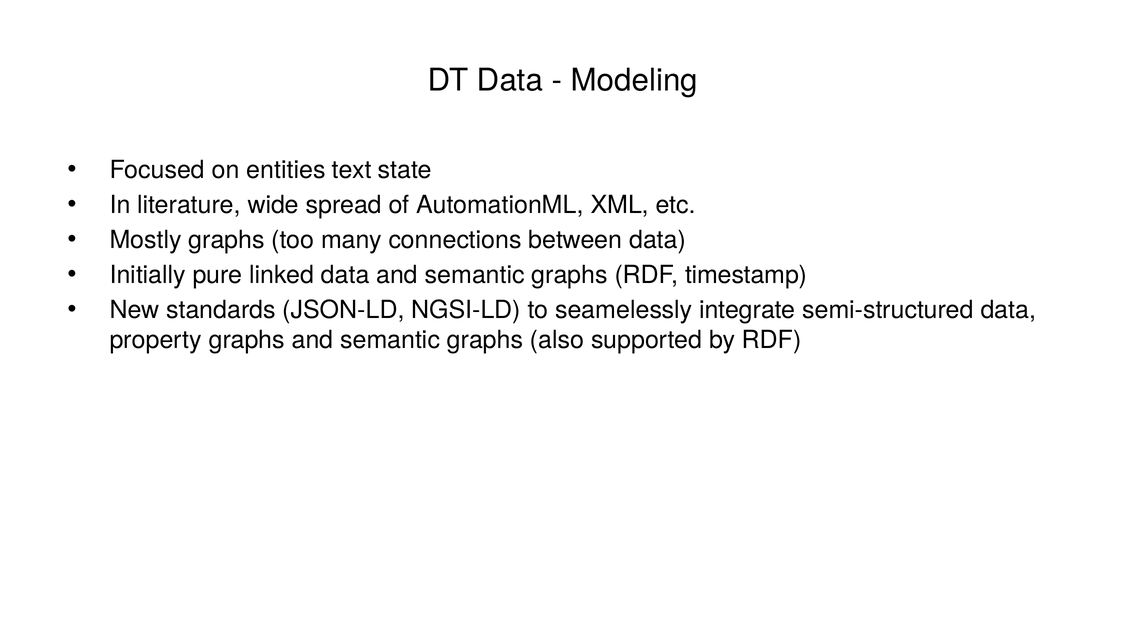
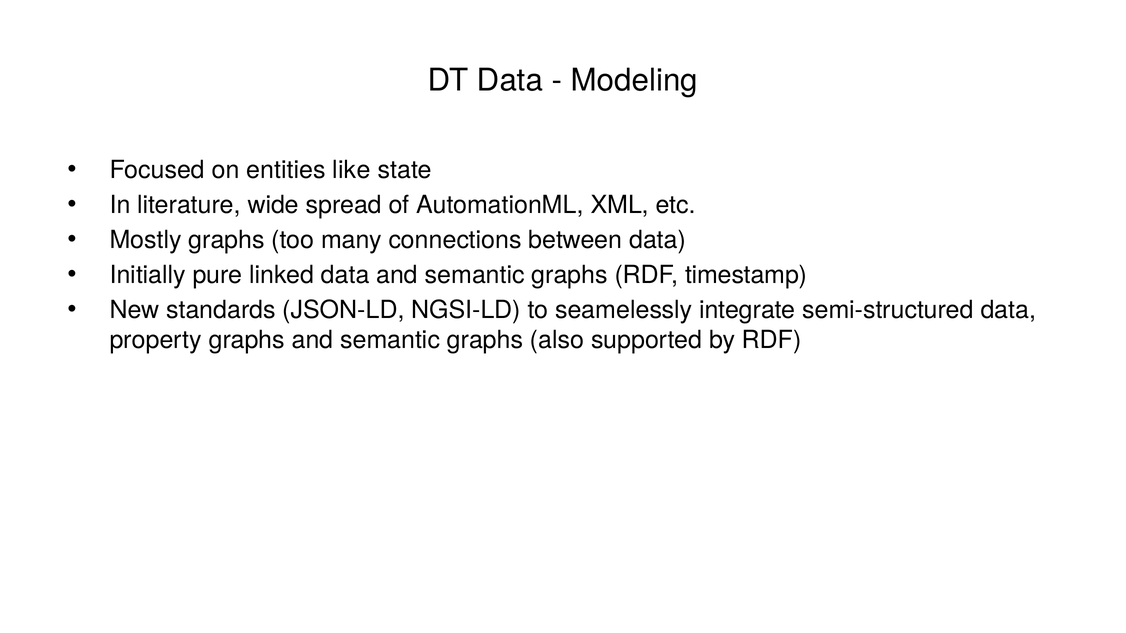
text: text -> like (352, 170)
